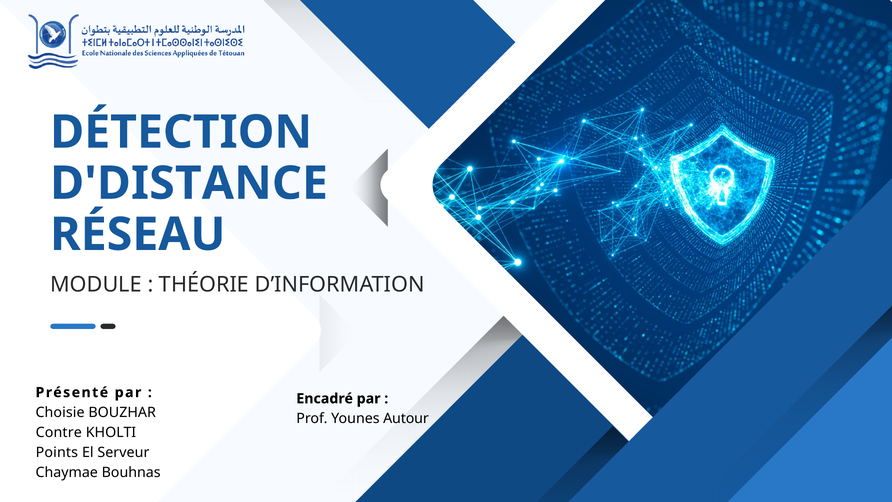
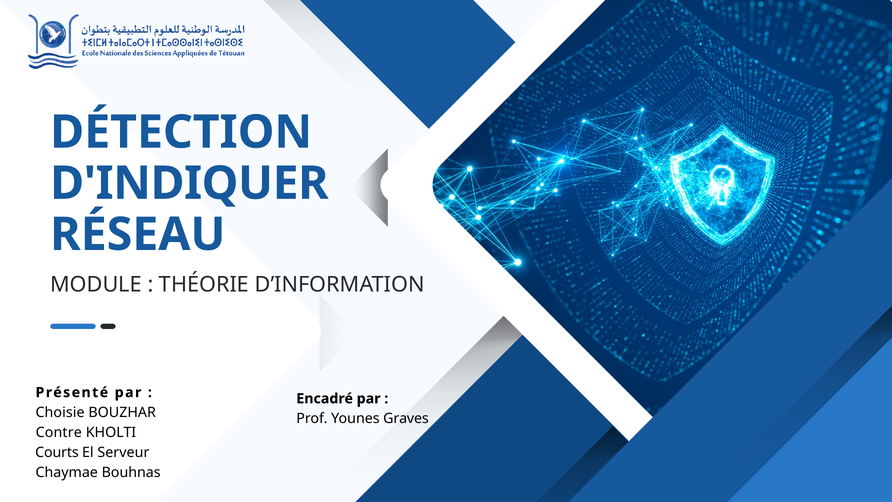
D'DISTANCE: D'DISTANCE -> D'INDIQUER (189, 183)
Autour: Autour -> Graves (406, 418)
Points: Points -> Courts (57, 452)
